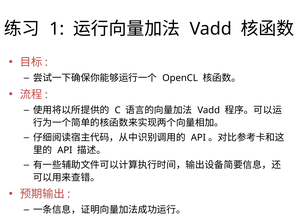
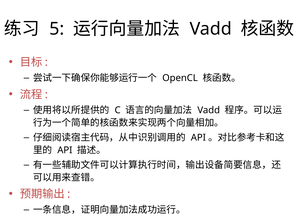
1: 1 -> 5 (57, 29)
